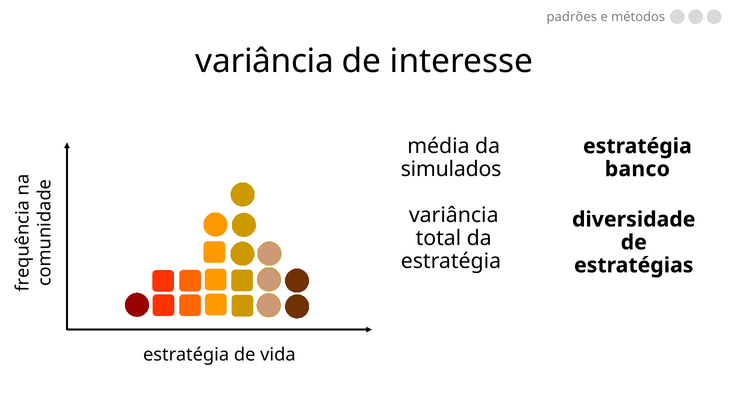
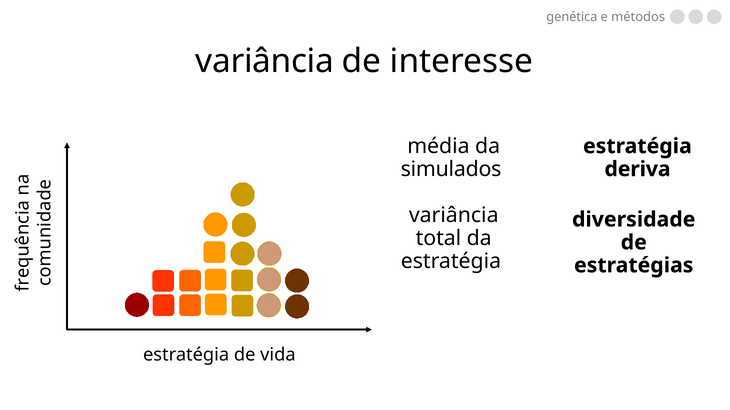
padrões: padrões -> genética (572, 17)
banco: banco -> deriva (638, 169)
